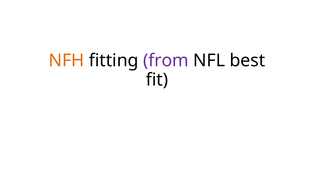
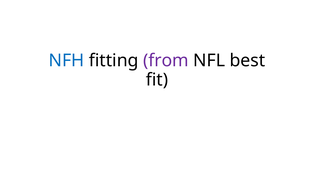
NFH colour: orange -> blue (66, 61)
